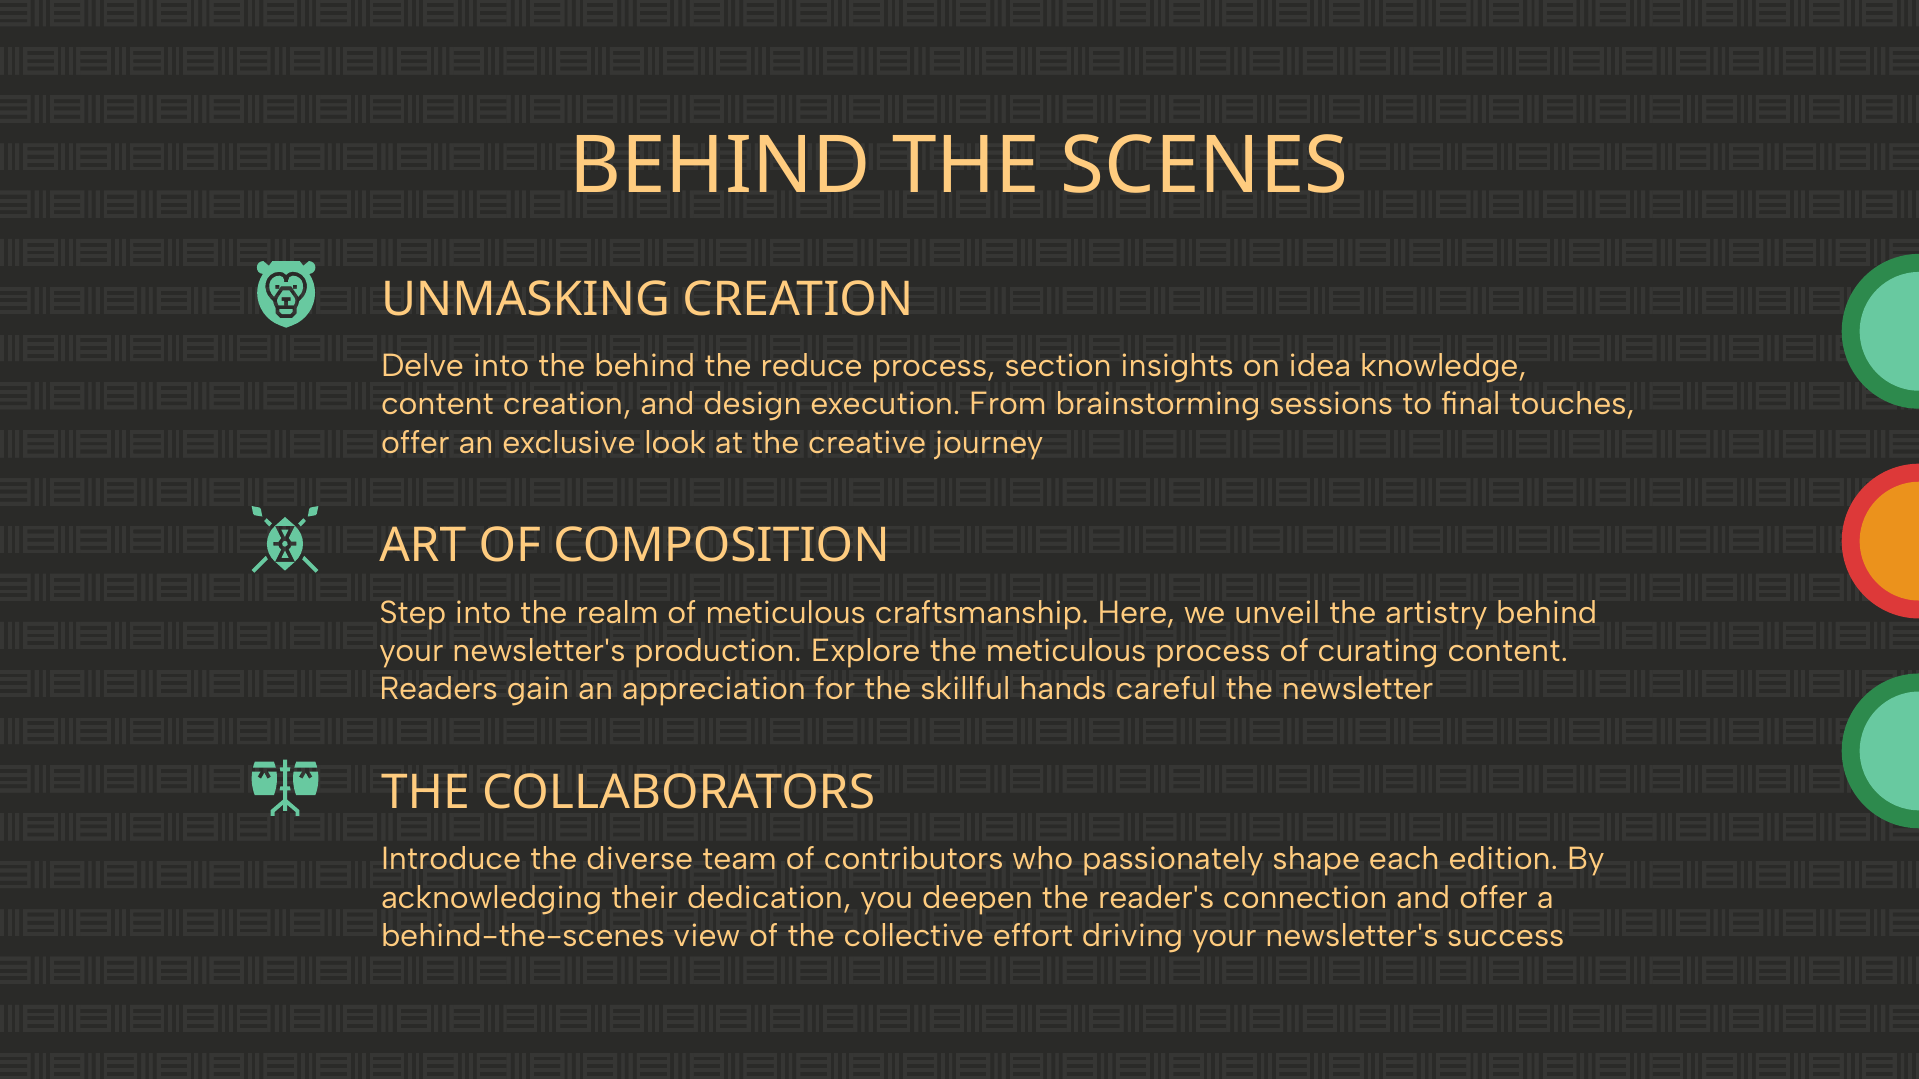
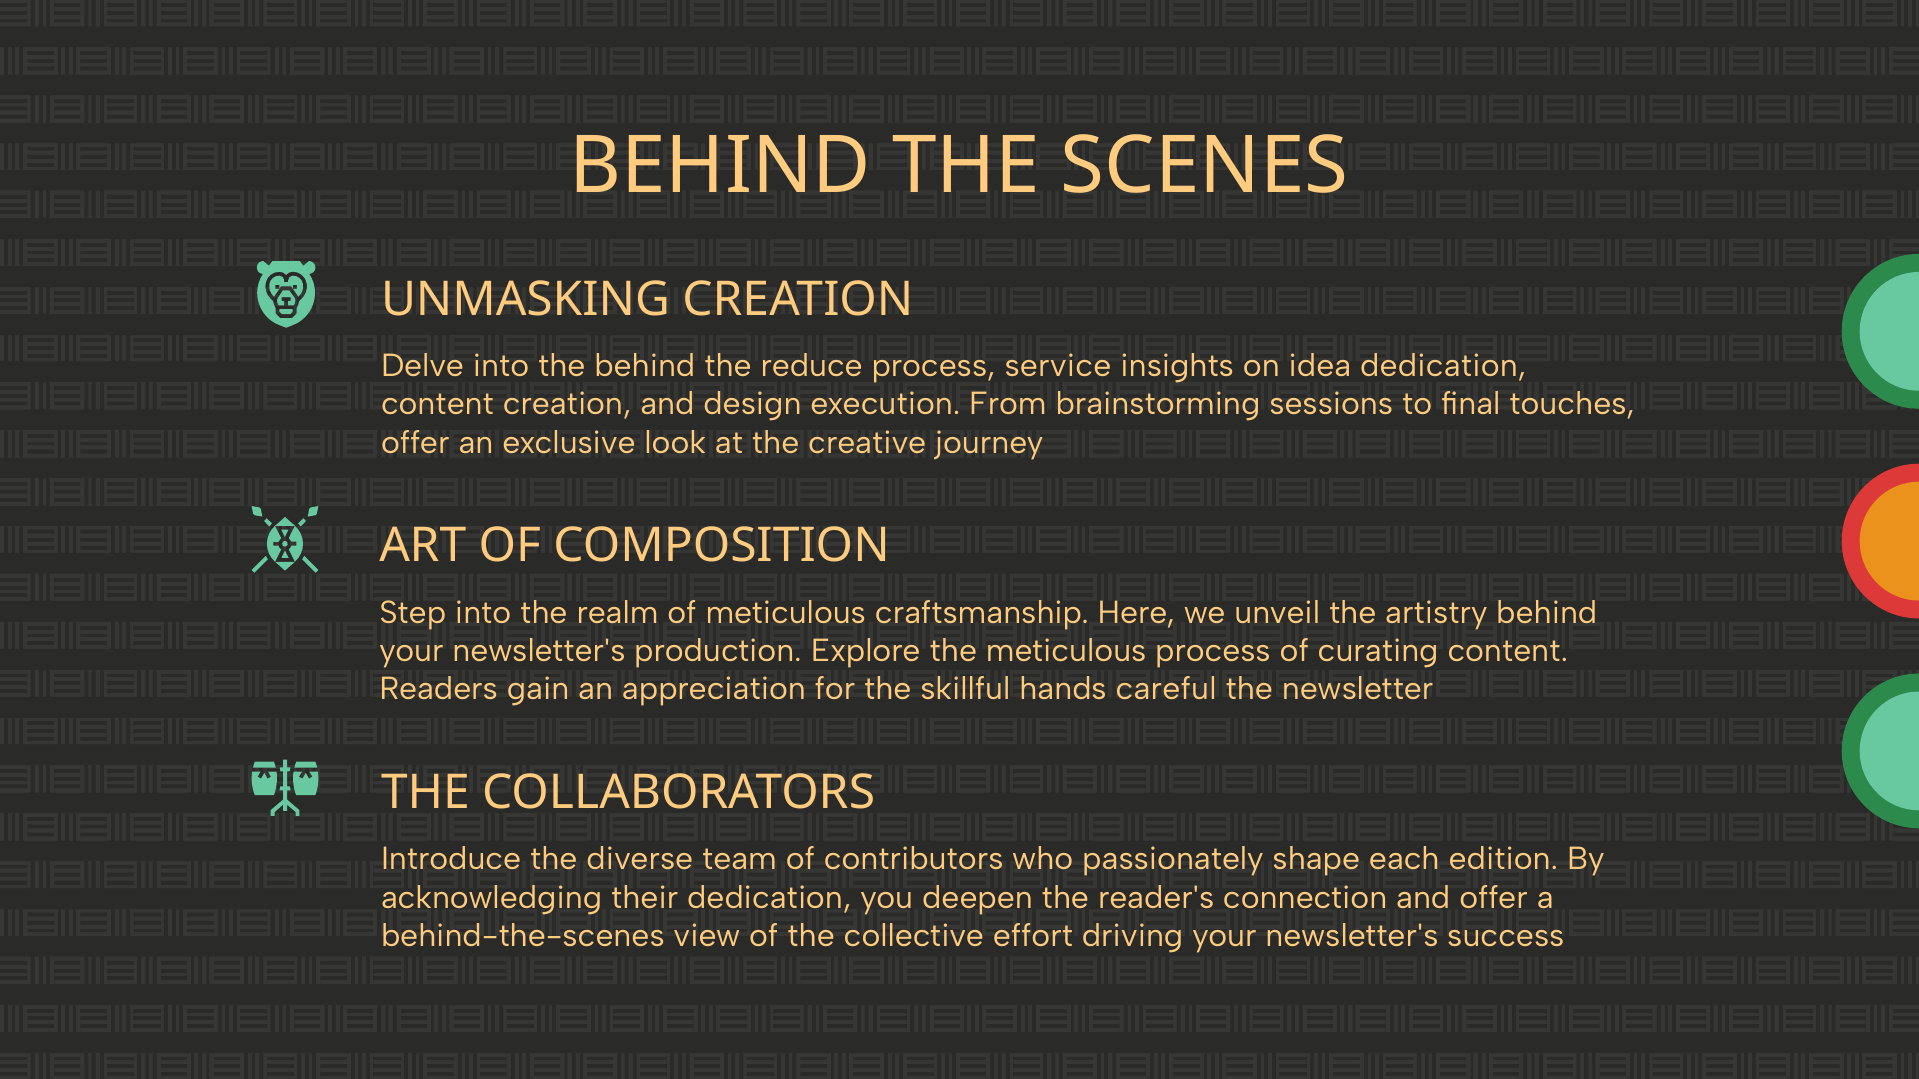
section: section -> service (1058, 366)
idea knowledge: knowledge -> dedication (1443, 366)
